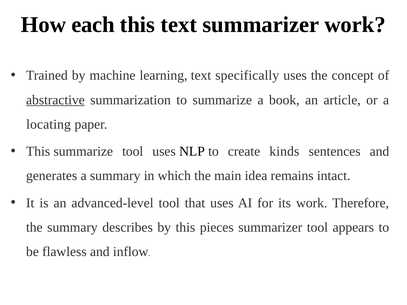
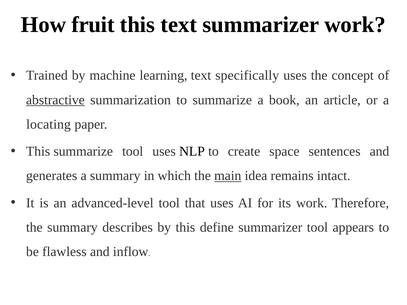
each: each -> fruit (93, 25)
kinds: kinds -> space (284, 151)
main underline: none -> present (228, 176)
pieces: pieces -> define (217, 227)
